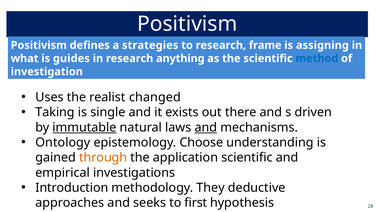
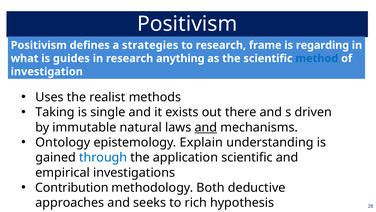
assigning: assigning -> regarding (322, 45)
changed: changed -> methods (155, 97)
immutable underline: present -> none (84, 127)
Choose: Choose -> Explain (201, 142)
through colour: orange -> blue (103, 157)
Introduction: Introduction -> Contribution (72, 187)
They: They -> Both (211, 187)
first: first -> rich (196, 202)
